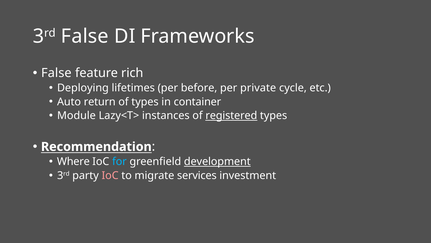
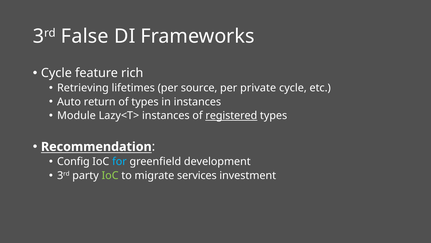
False: False -> Cycle (56, 73)
Deploying: Deploying -> Retrieving (83, 88)
before: before -> source (199, 88)
in container: container -> instances (197, 102)
Where: Where -> Config (73, 161)
development underline: present -> none (217, 161)
IoC colour: pink -> light green (110, 175)
